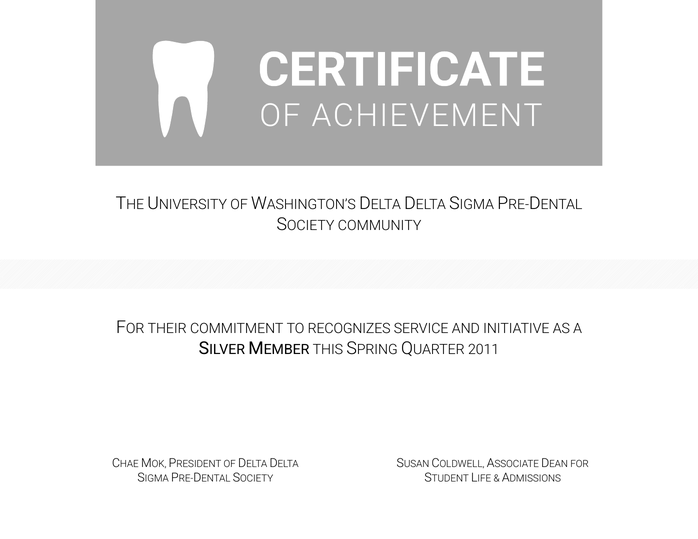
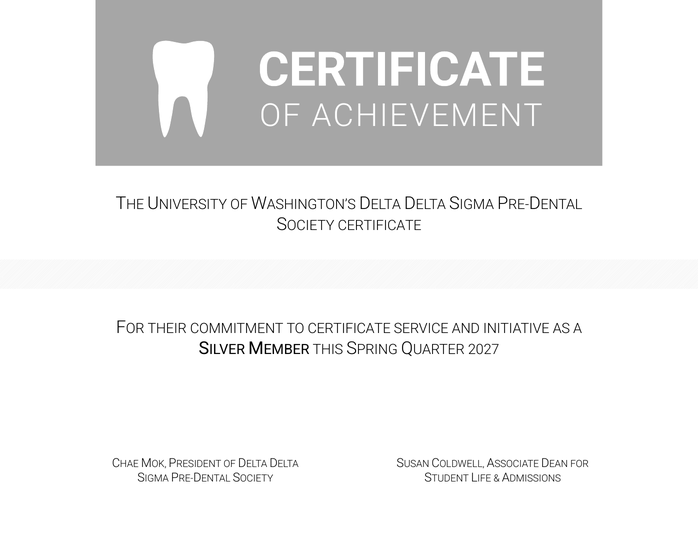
COMMUNITY: COMMUNITY -> CERTIFICATE (380, 226)
TO RECOGNIZES: RECOGNIZES -> CERTIFICATE (349, 329)
2011: 2011 -> 2027 (484, 350)
